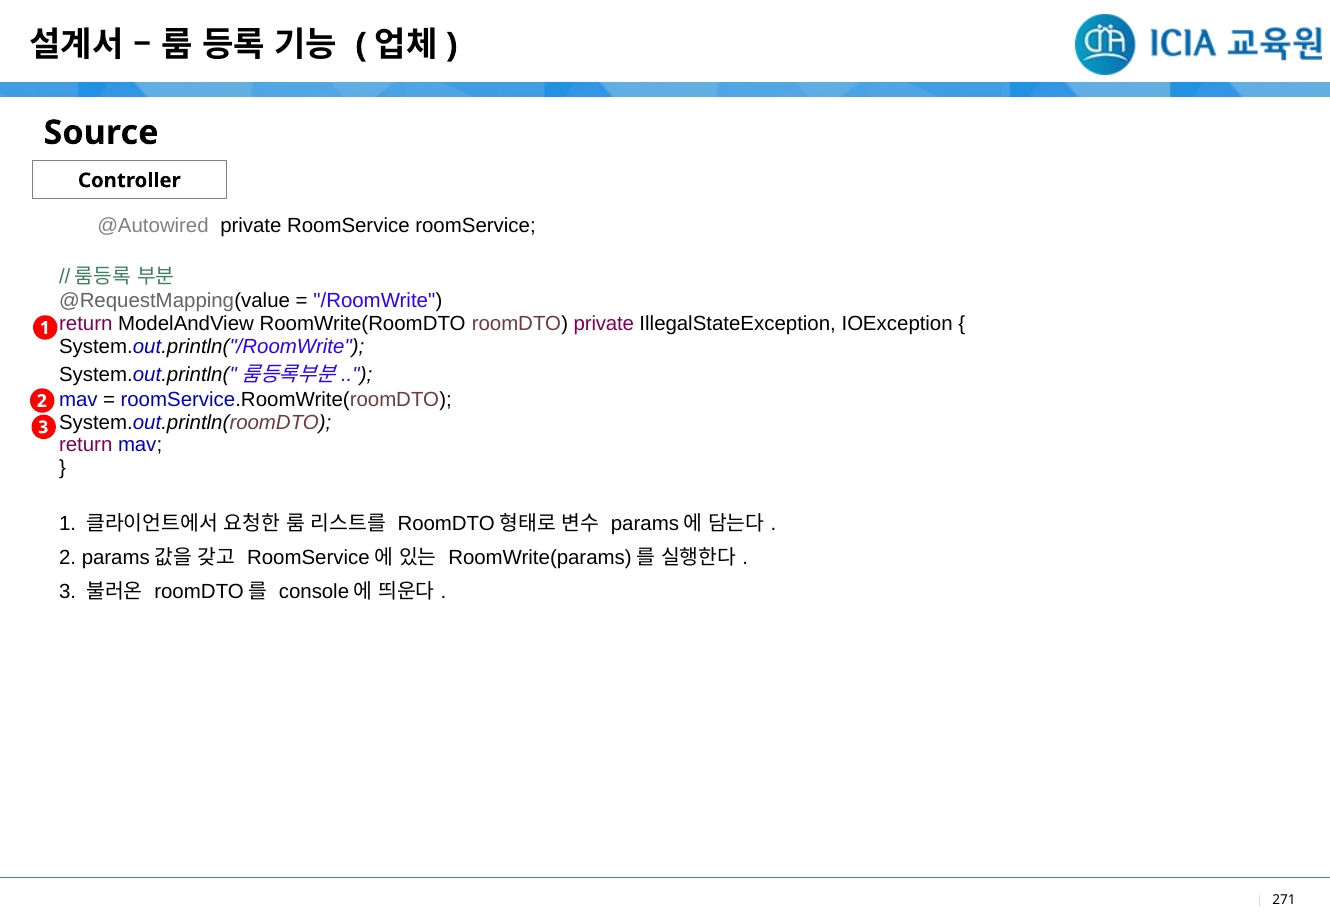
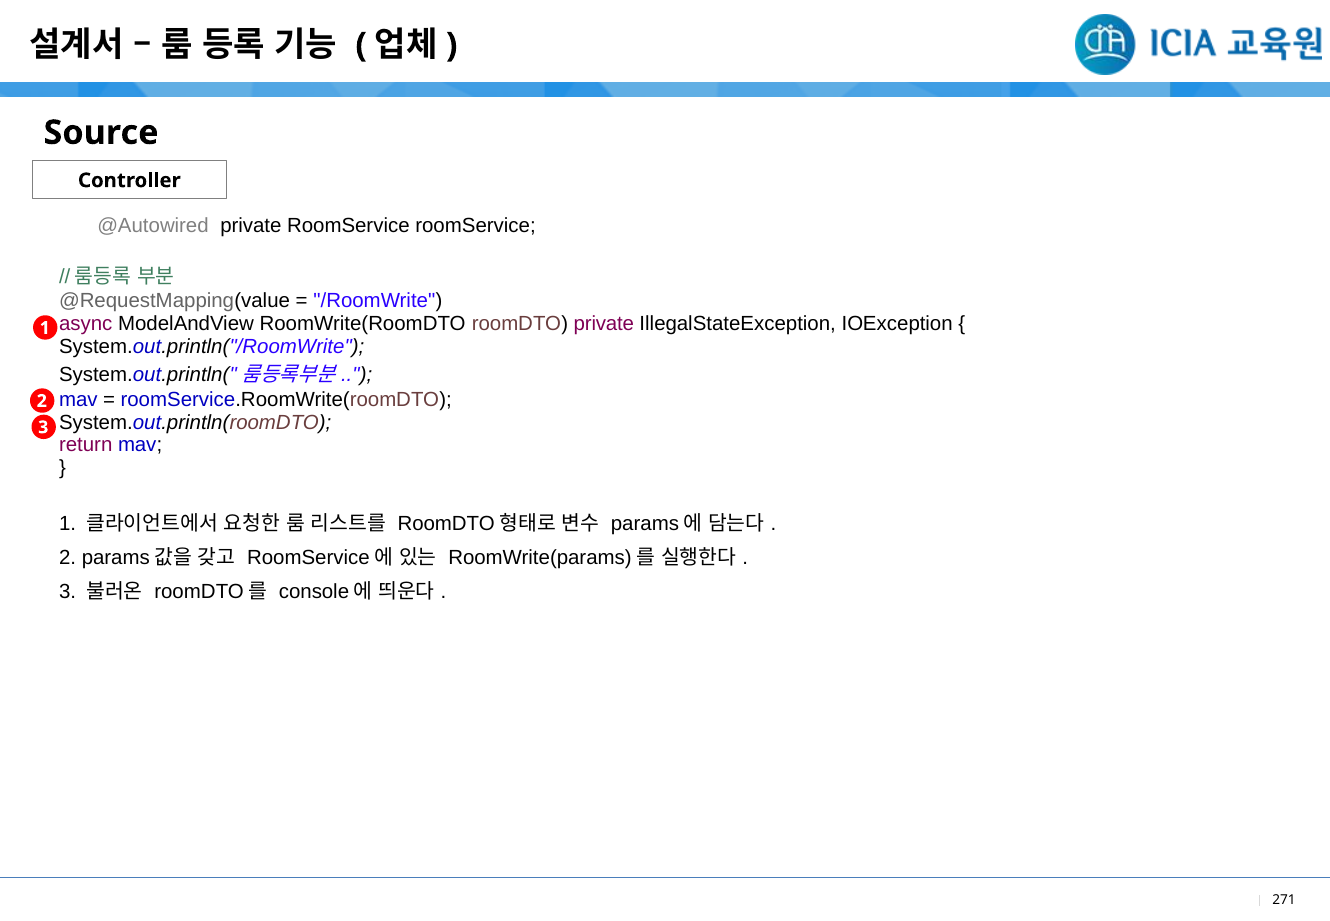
return: return -> async (86, 324)
